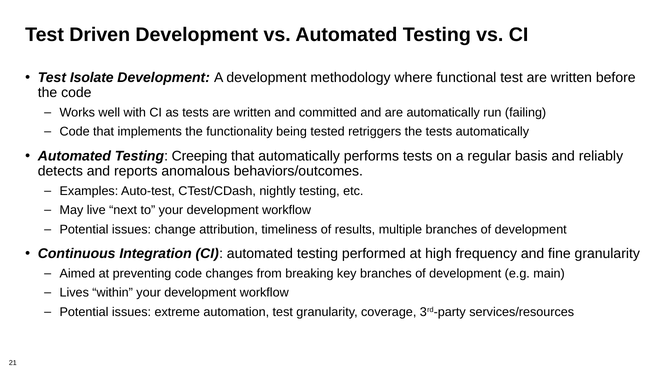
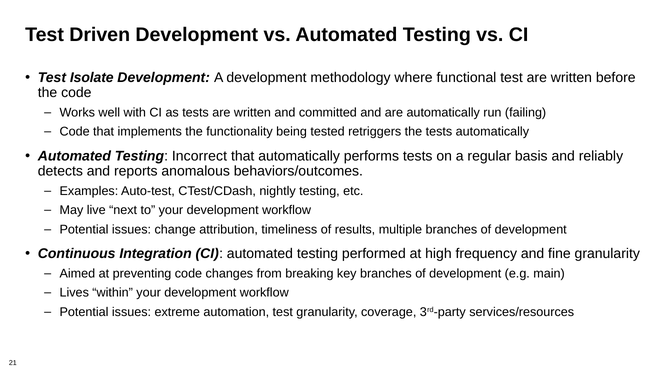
Creeping: Creeping -> Incorrect (199, 156)
